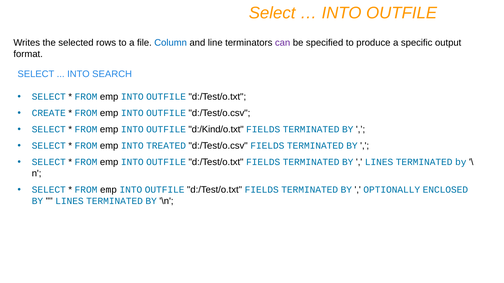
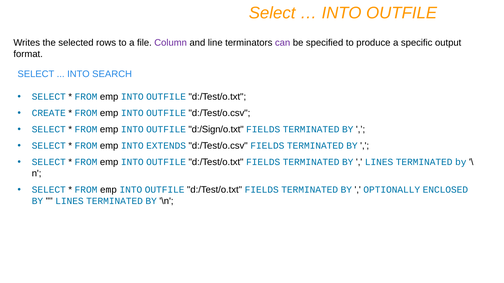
Column colour: blue -> purple (171, 43)
d:/Kind/o.txt: d:/Kind/o.txt -> d:/Sign/o.txt (216, 130)
TREATED: TREATED -> EXTENDS (166, 146)
